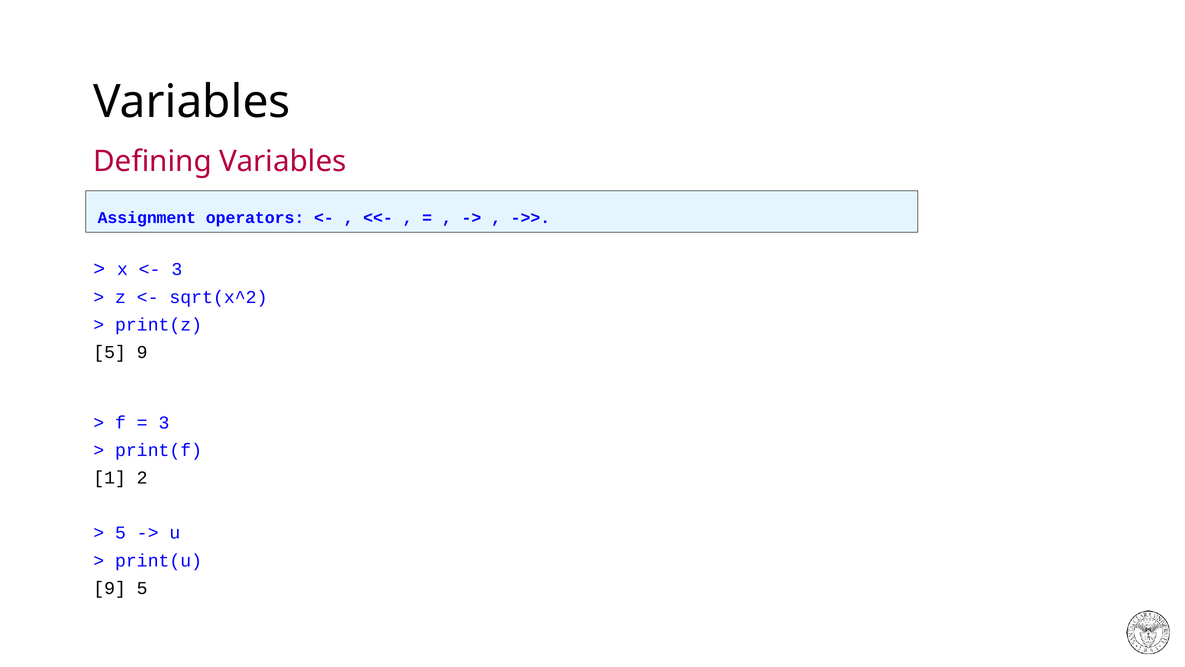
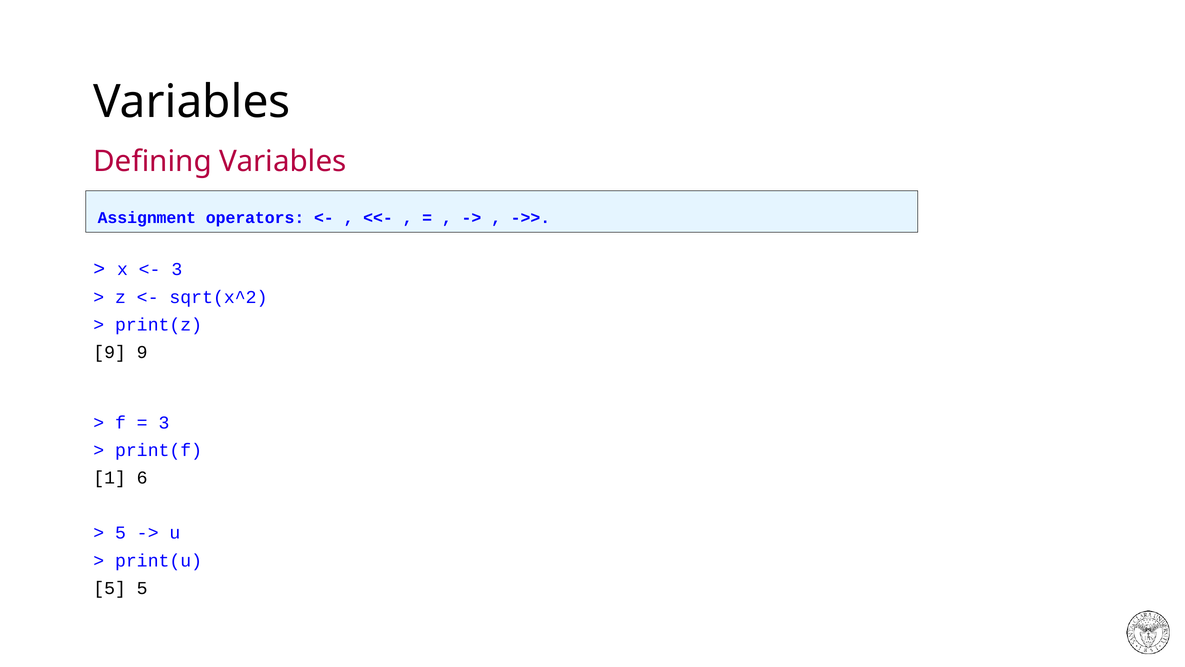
5: 5 -> 9 (110, 352)
2: 2 -> 6 (142, 477)
9: 9 -> 5 (110, 588)
